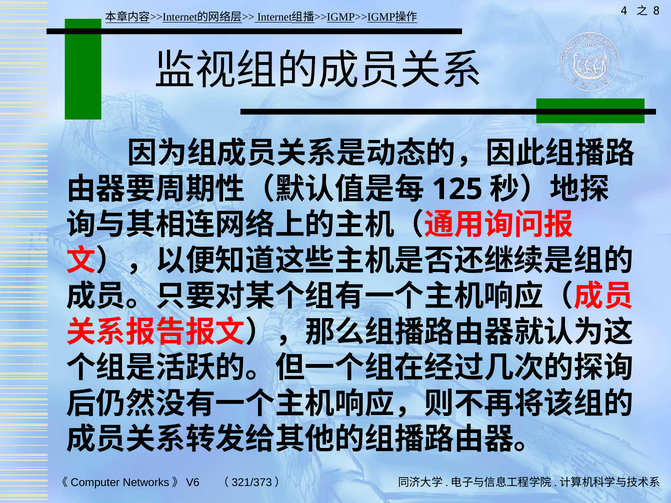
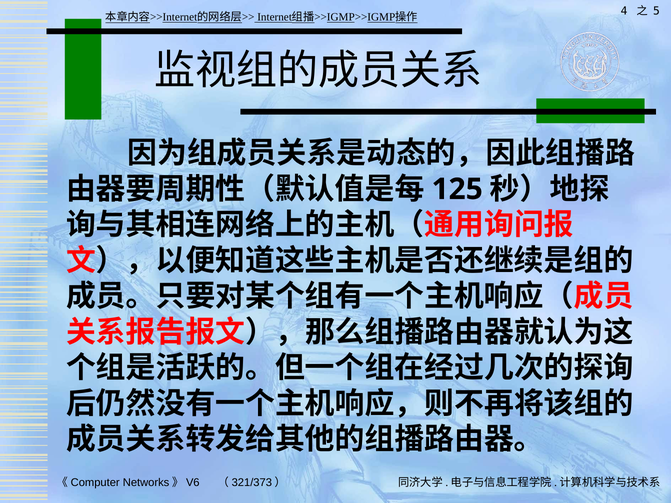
8: 8 -> 5 (656, 11)
